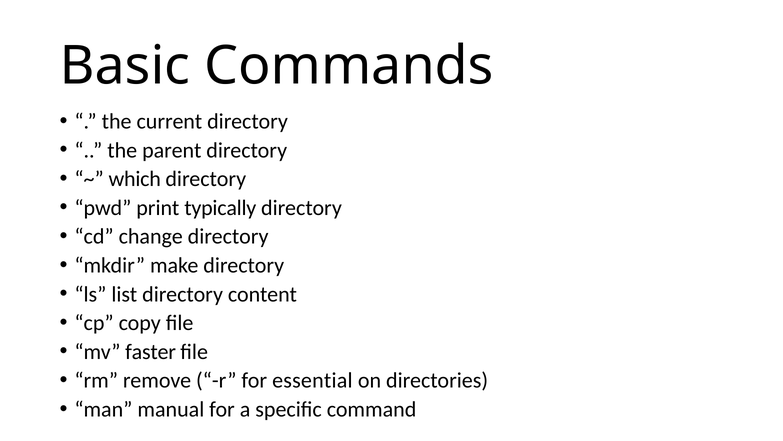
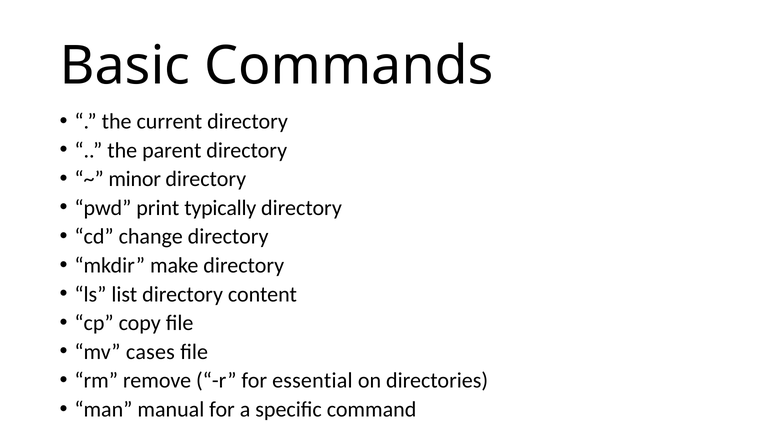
which: which -> minor (135, 179)
faster: faster -> cases (150, 351)
